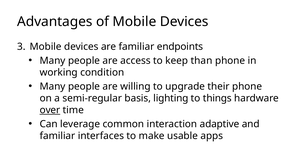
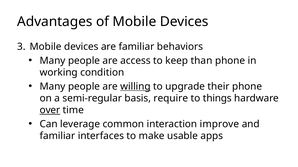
endpoints: endpoints -> behaviors (180, 47)
willing underline: none -> present (135, 87)
lighting: lighting -> require (171, 99)
adaptive: adaptive -> improve (219, 124)
